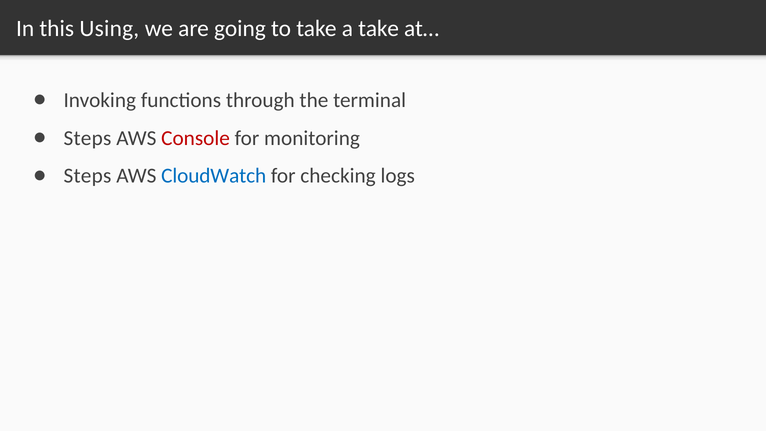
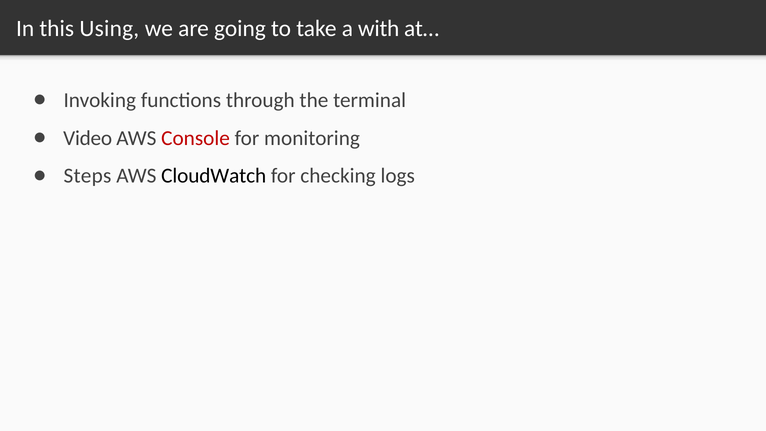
a take: take -> with (379, 28)
Steps: Steps -> Video (88, 138)
CloudWatch colour: blue -> black (214, 176)
